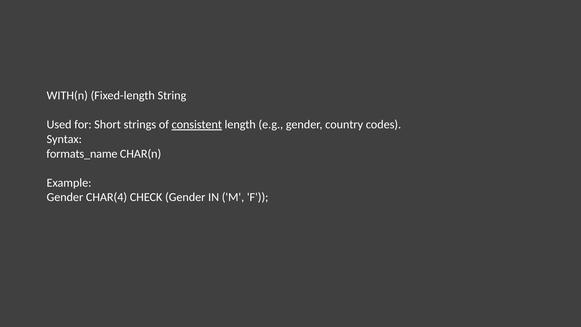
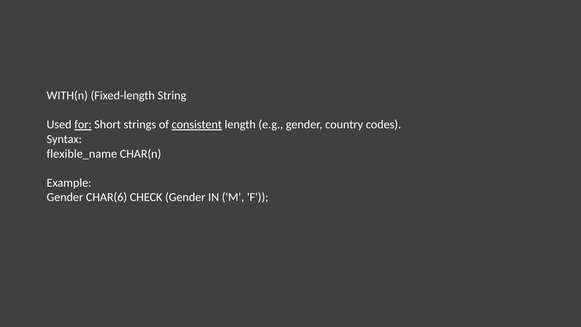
for underline: none -> present (83, 125)
formats_name: formats_name -> flexible_name (82, 154)
CHAR(4: CHAR(4 -> CHAR(6 (107, 197)
